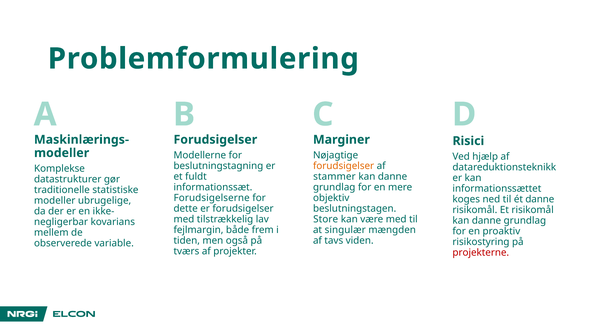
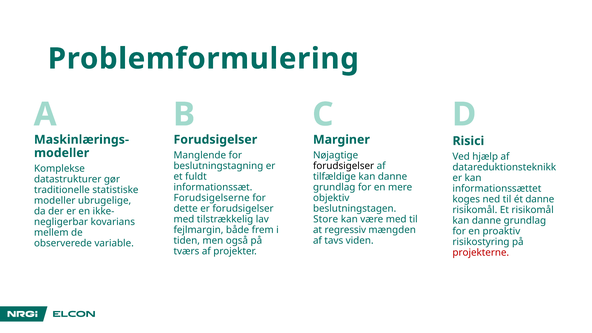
Modellerne: Modellerne -> Manglende (200, 155)
forudsigelser colour: orange -> black (344, 166)
stammer: stammer -> tilfældige (334, 177)
singulær: singulær -> regressiv (345, 230)
